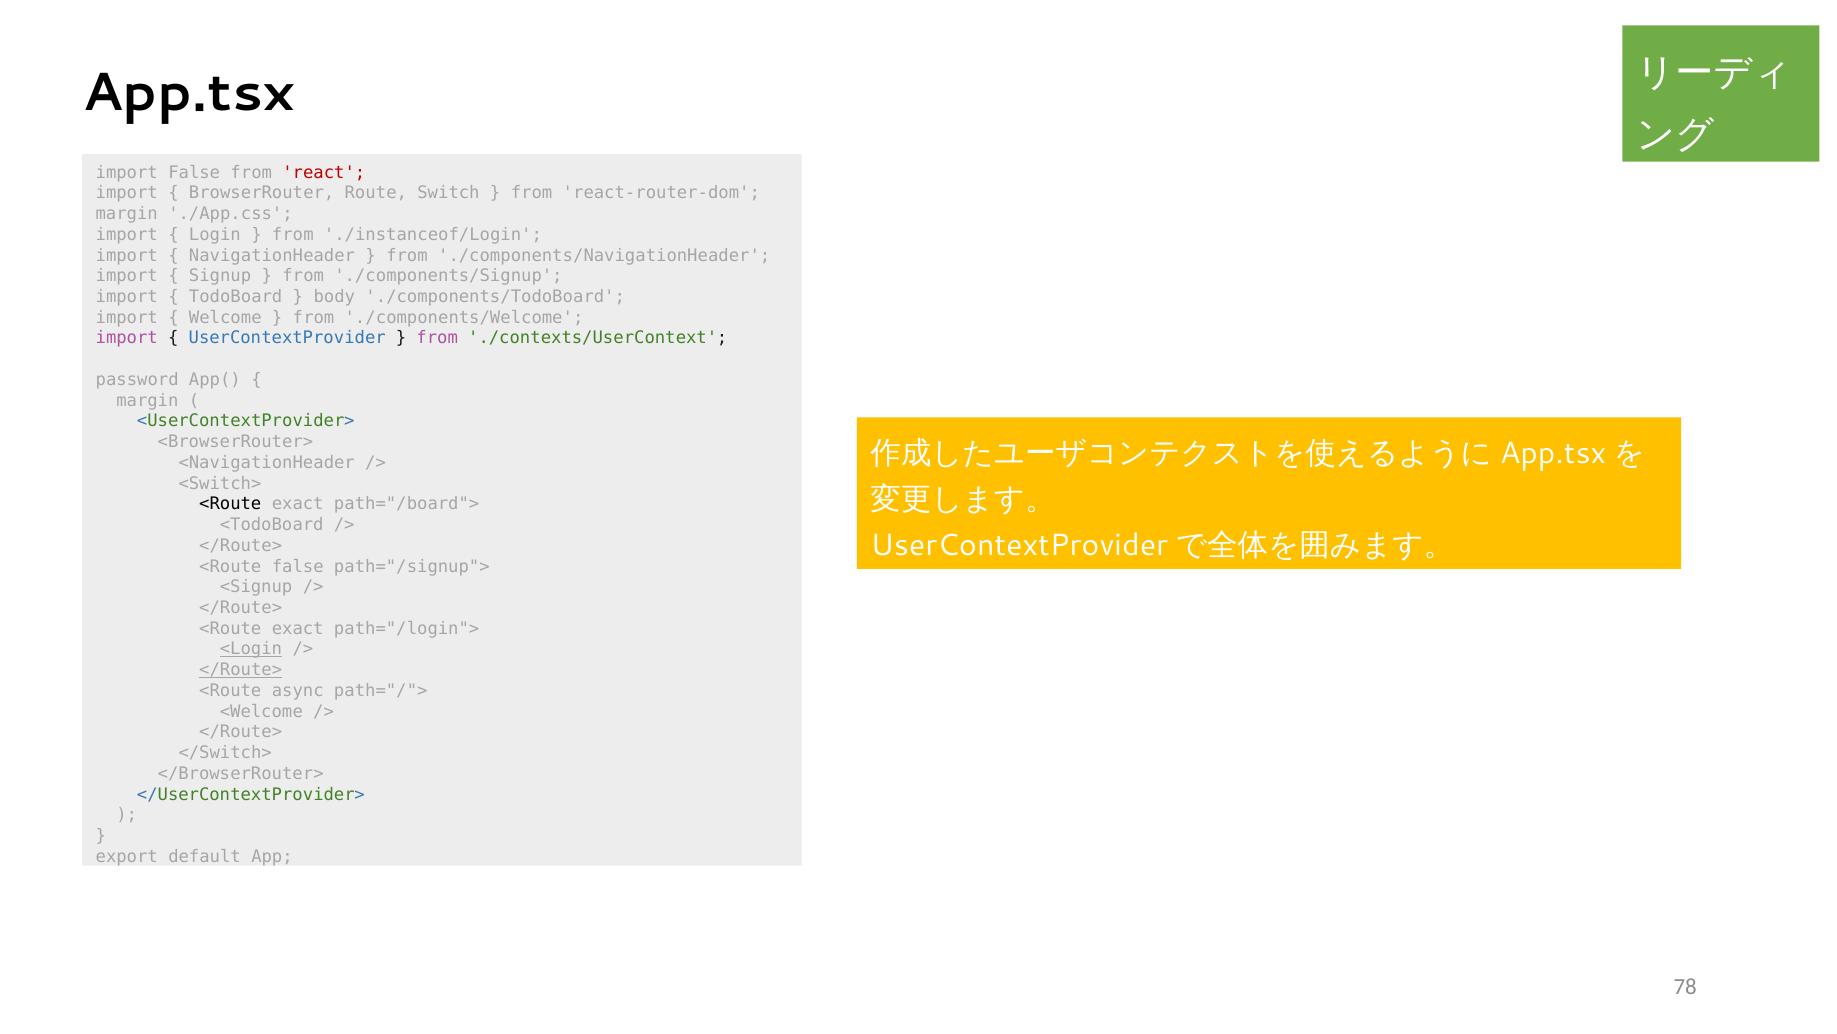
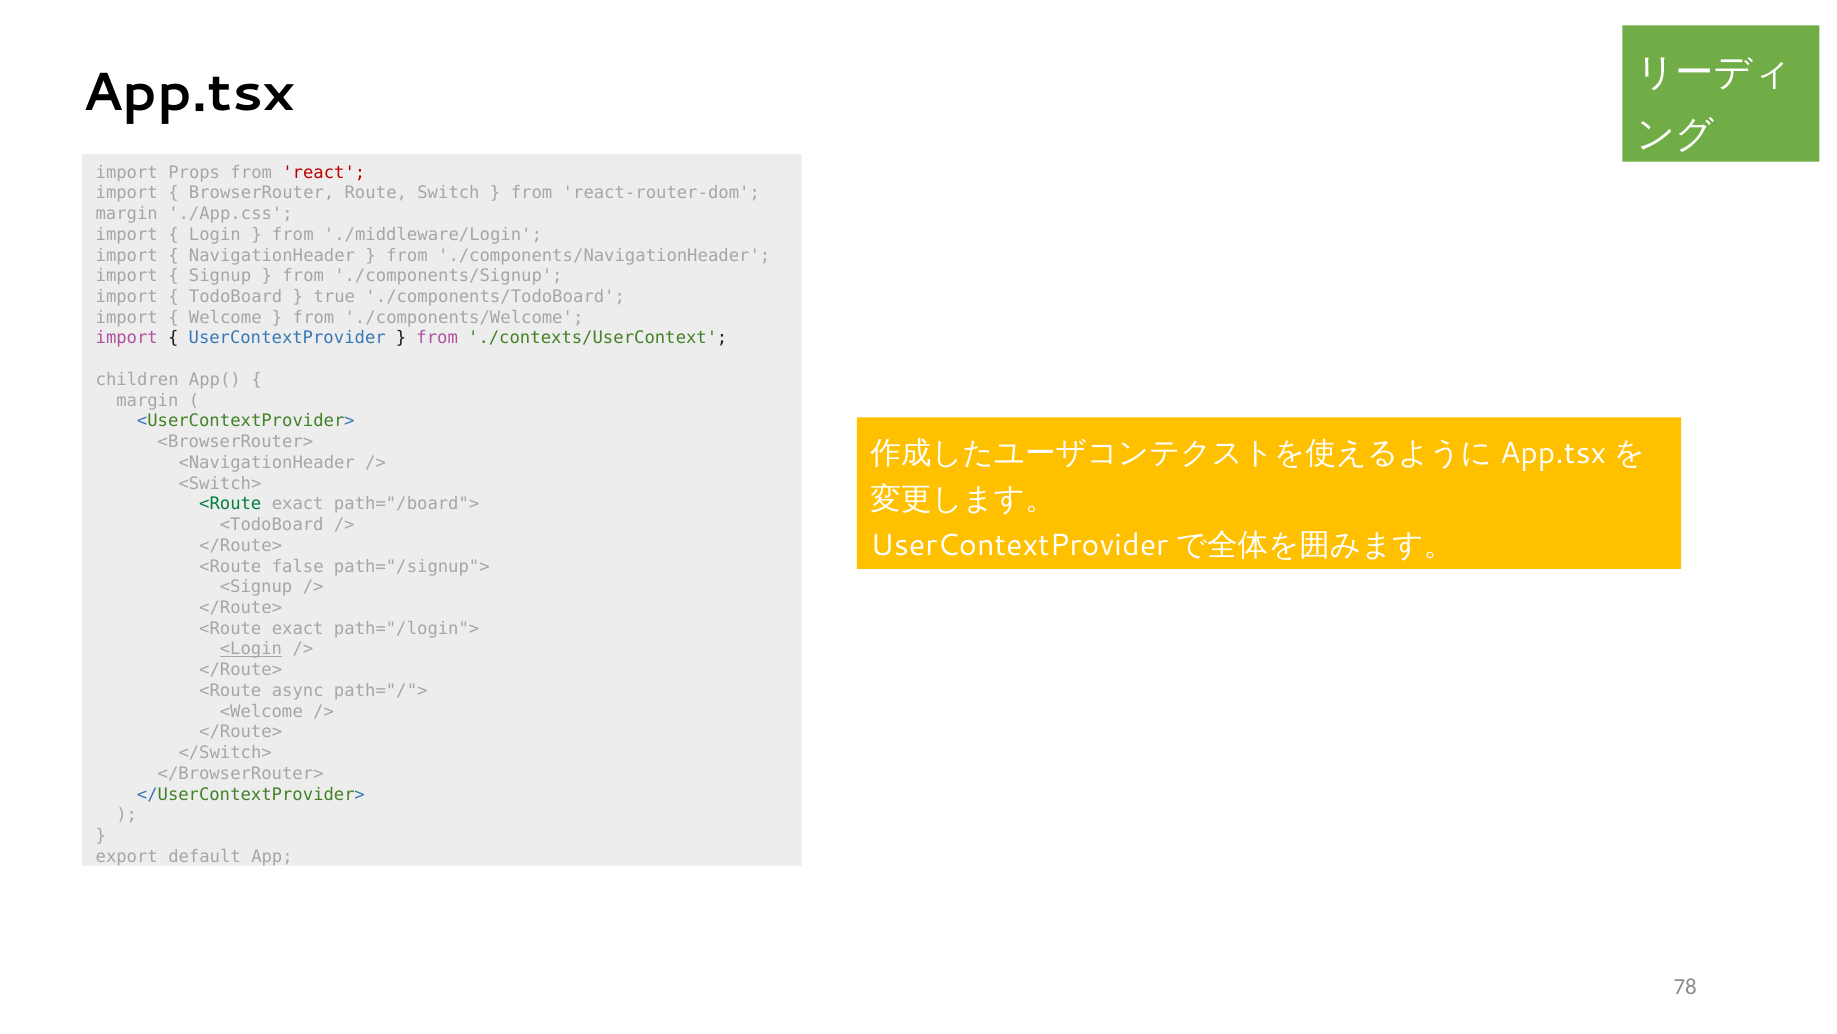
import False: False -> Props (194, 172)
./instanceof/Login: ./instanceof/Login -> ./middleware/Login (433, 234)
body: body -> true (334, 297)
password: password -> children (137, 379)
<Route colour: black -> green (230, 504)
</Route> underline: present -> none (241, 670)
